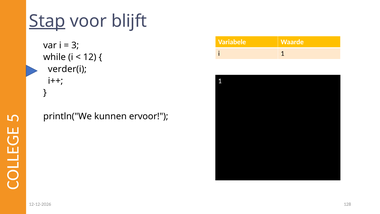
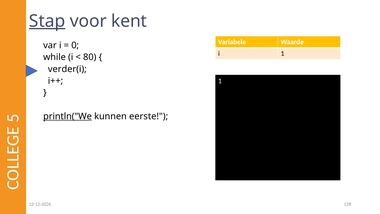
blijft: blijft -> kent (129, 21)
3: 3 -> 0 (75, 45)
12: 12 -> 80 (90, 57)
println("We underline: none -> present (68, 116)
ervoor: ervoor -> eerste (149, 116)
